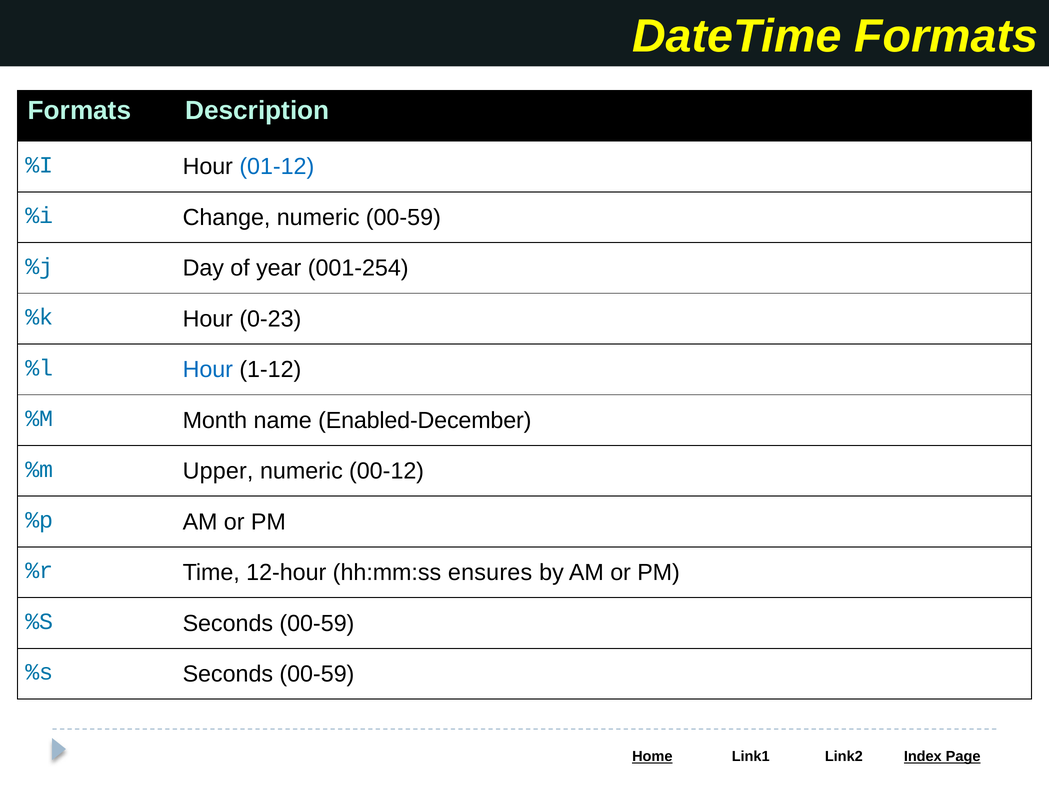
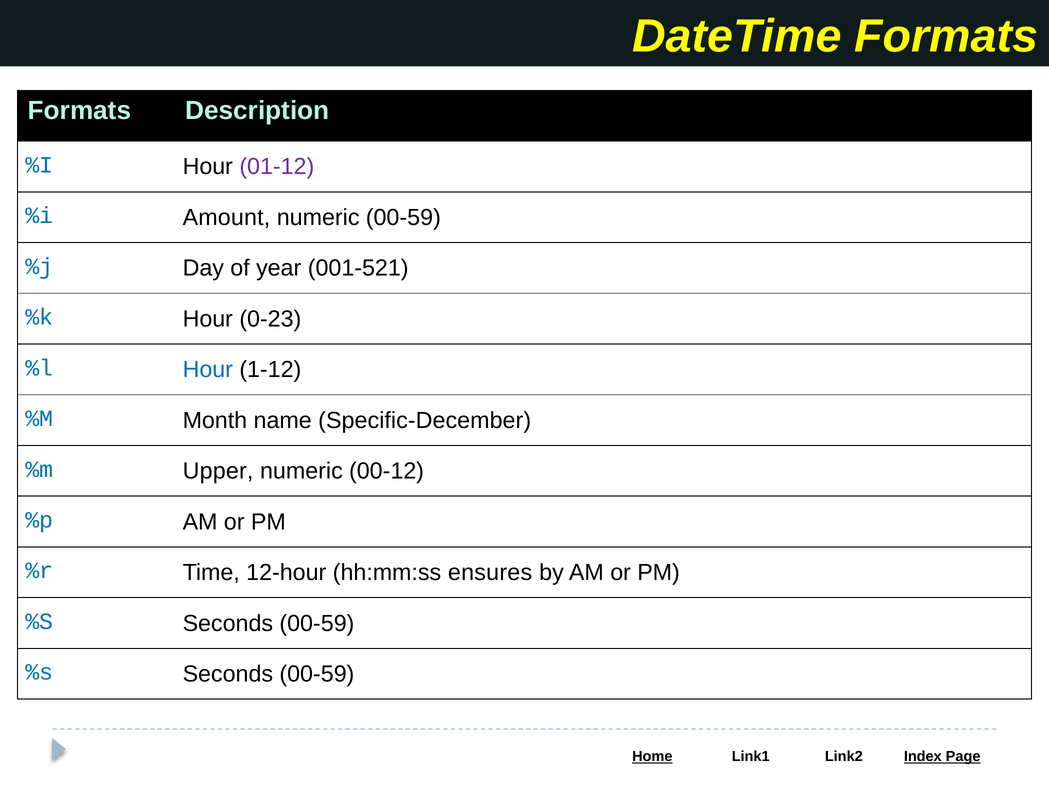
01-12 colour: blue -> purple (277, 167)
Change: Change -> Amount (226, 217)
001-254: 001-254 -> 001-521 (358, 268)
Enabled-December: Enabled-December -> Specific-December (425, 420)
